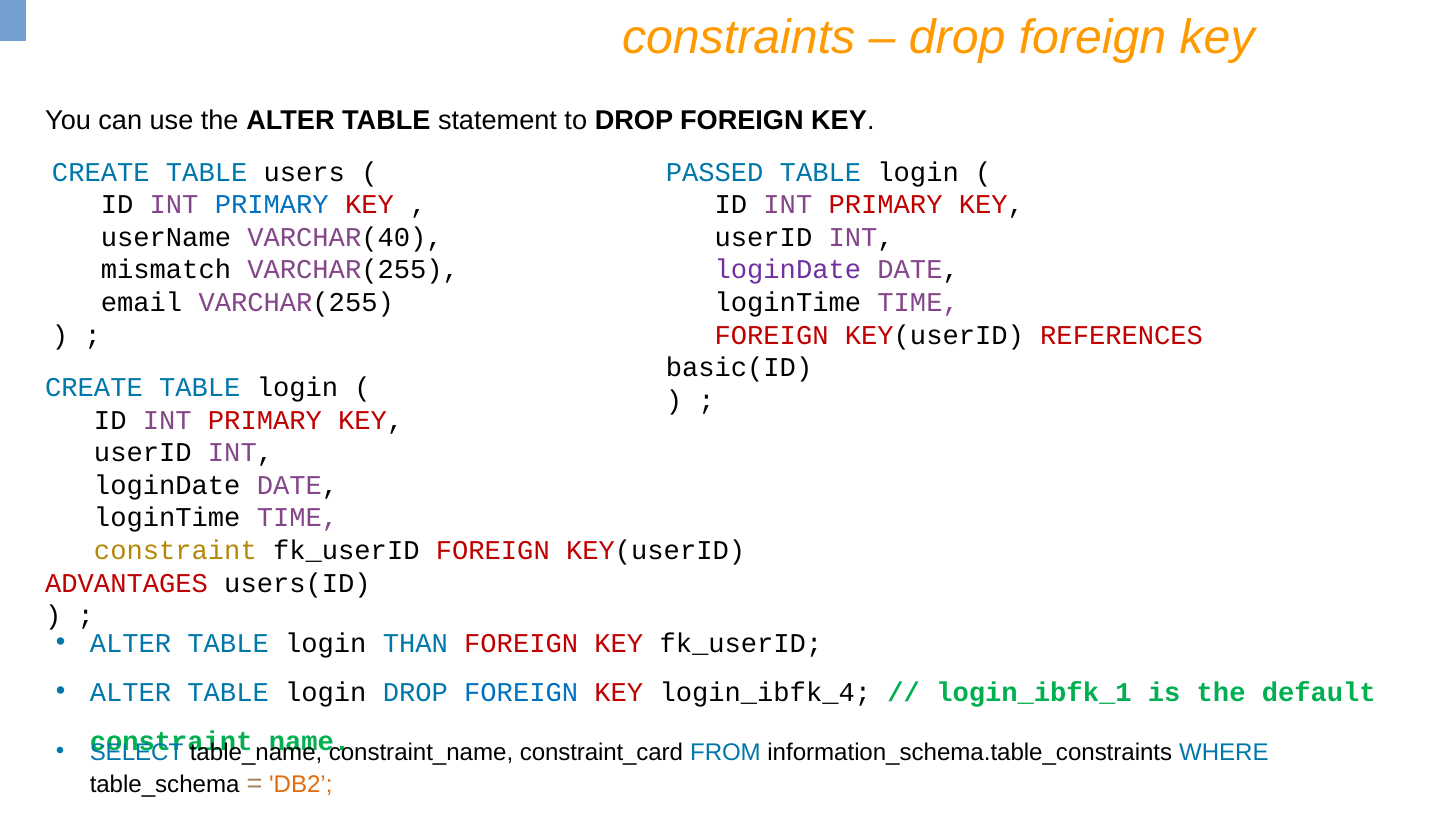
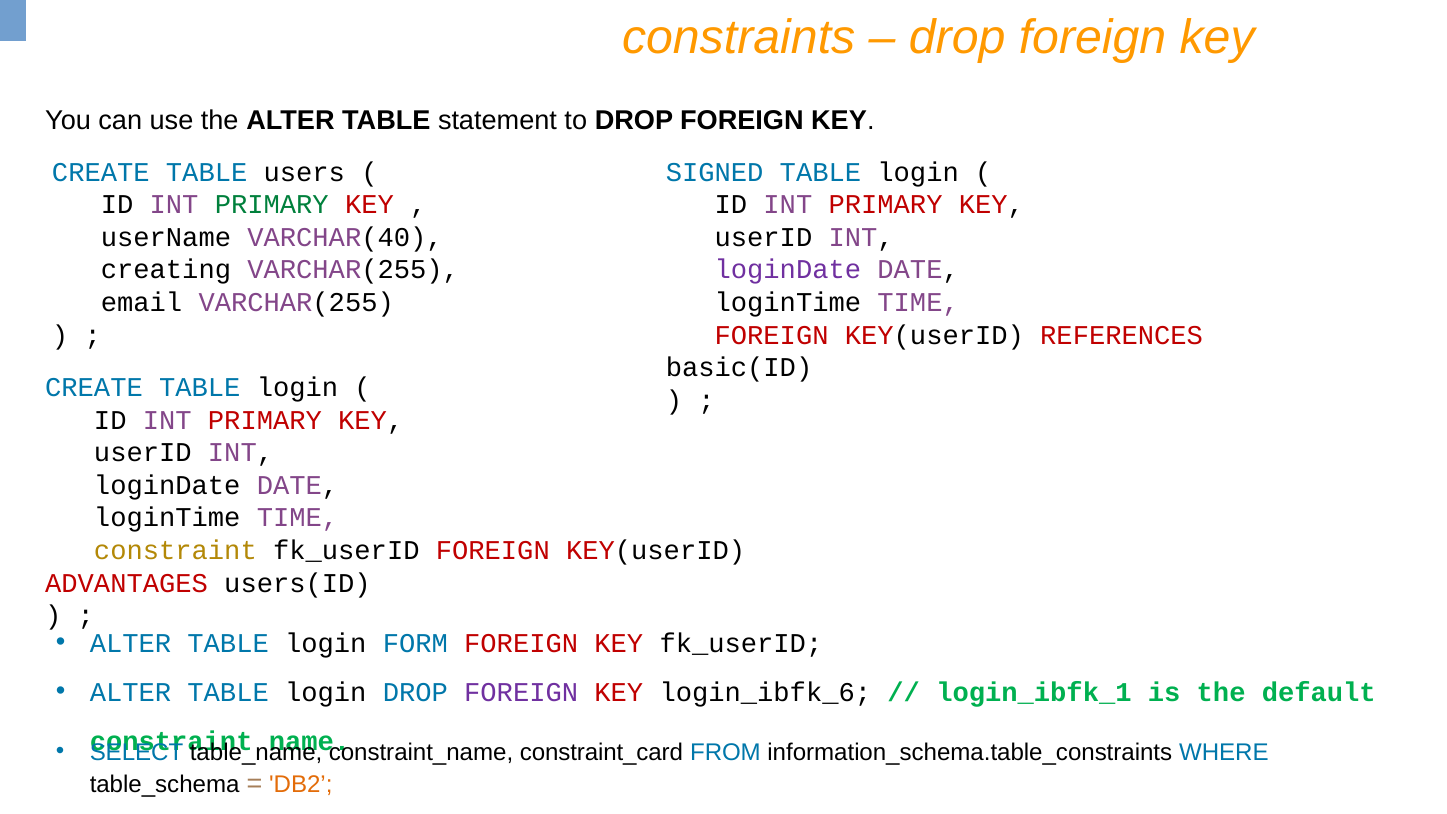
PASSED: PASSED -> SIGNED (715, 172)
PRIMARY colour: blue -> green (272, 205)
mismatch: mismatch -> creating (166, 270)
THAN: THAN -> FORM (415, 643)
FOREIGN colour: blue -> purple (521, 692)
login_ibfk_4: login_ibfk_4 -> login_ibfk_6 (765, 692)
